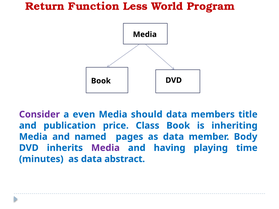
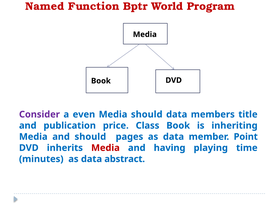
Return: Return -> Named (45, 6)
Less: Less -> Bptr (135, 6)
and named: named -> should (90, 137)
Body: Body -> Point (246, 137)
Media colour: purple -> red (105, 148)
